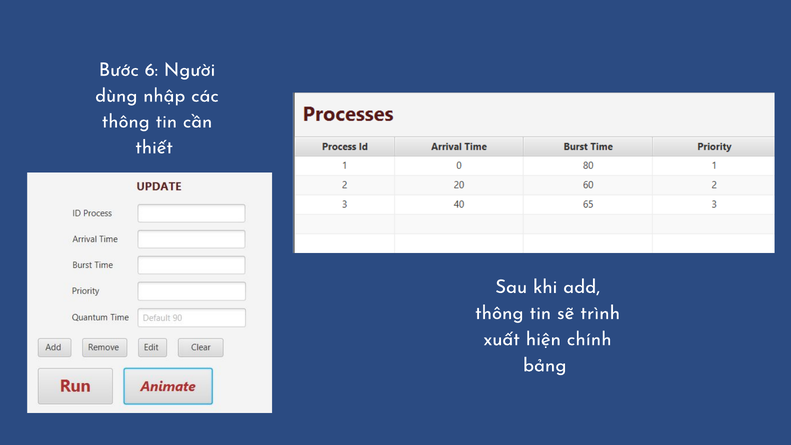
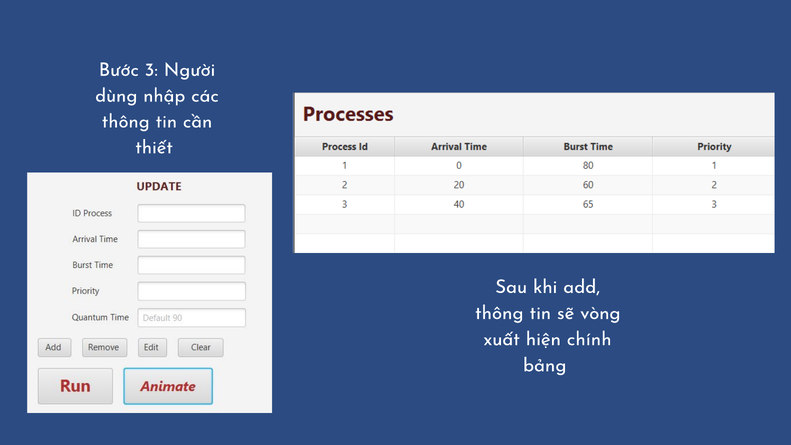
6: 6 -> 3 (151, 70)
trình: trình -> vòng (600, 313)
